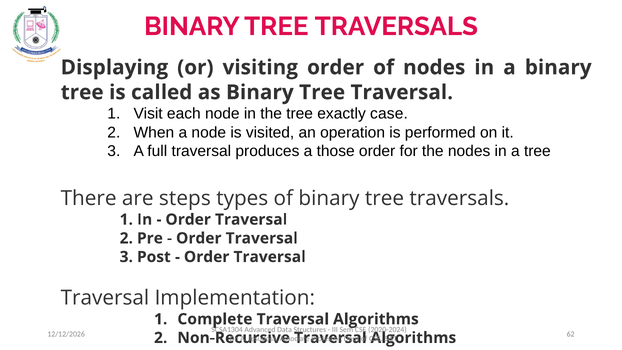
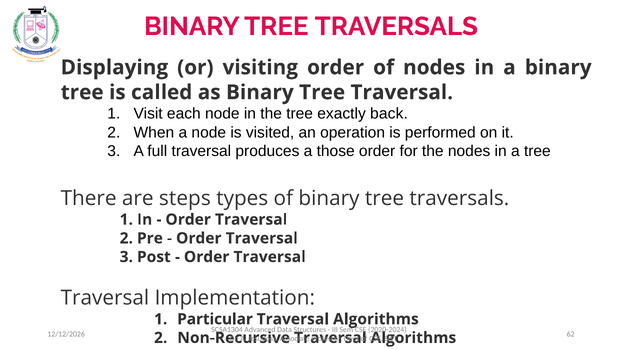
case: case -> back (389, 114)
Complete: Complete -> Particular (215, 319)
